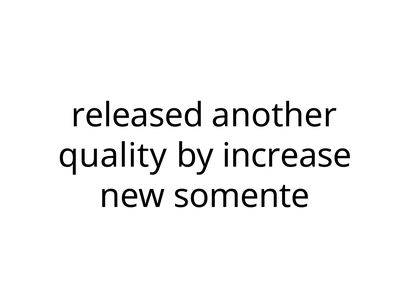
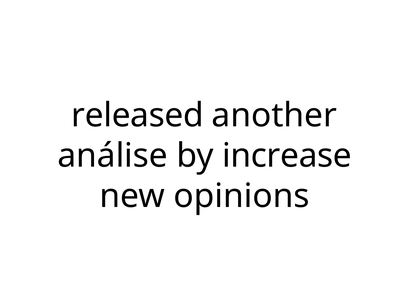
quality: quality -> análise (113, 156)
somente: somente -> opinions (241, 196)
